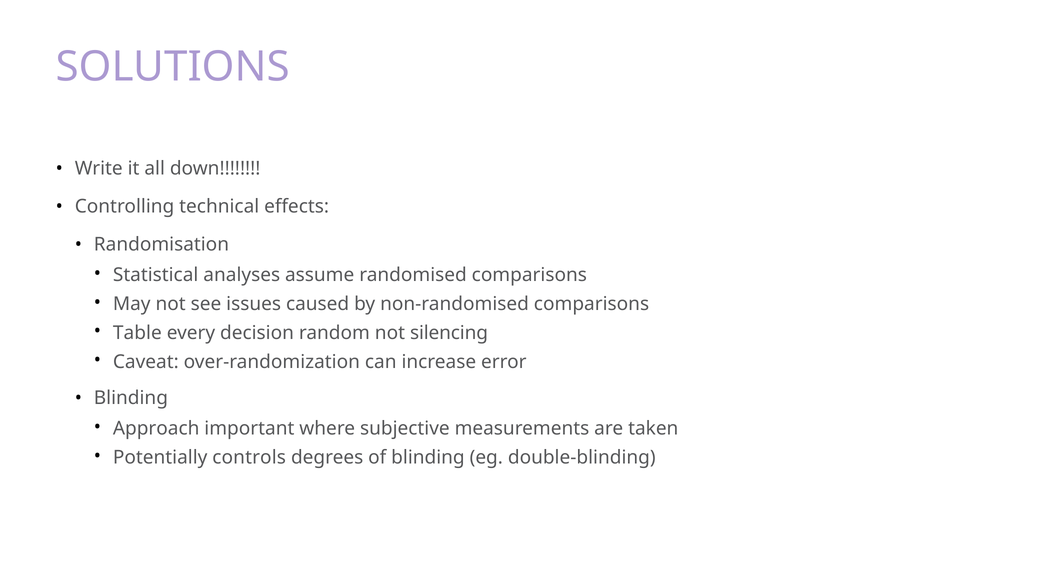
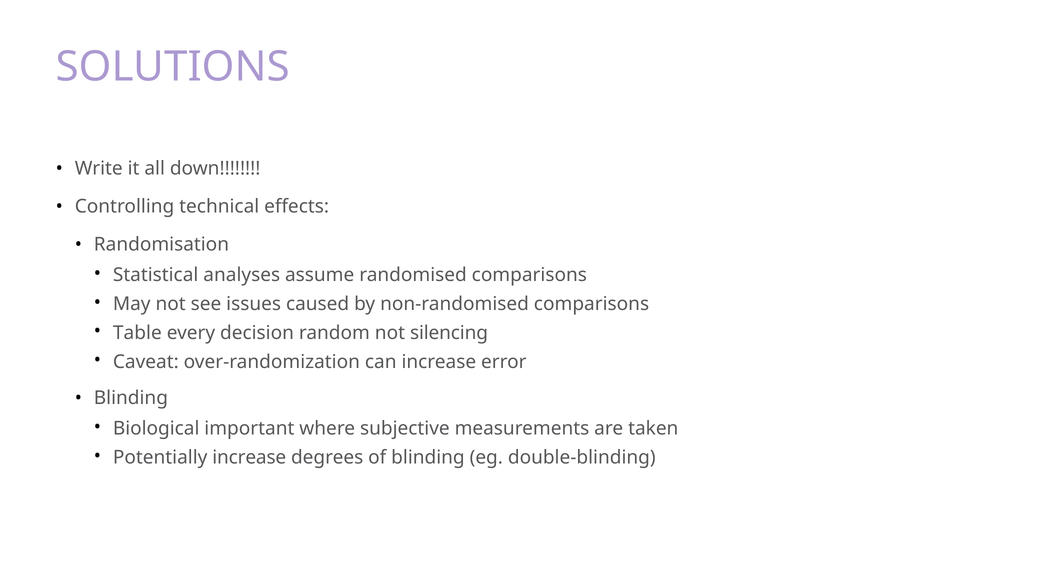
Approach: Approach -> Biological (156, 429)
Potentially controls: controls -> increase (249, 457)
